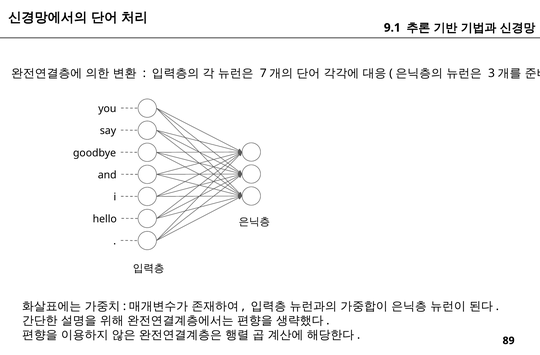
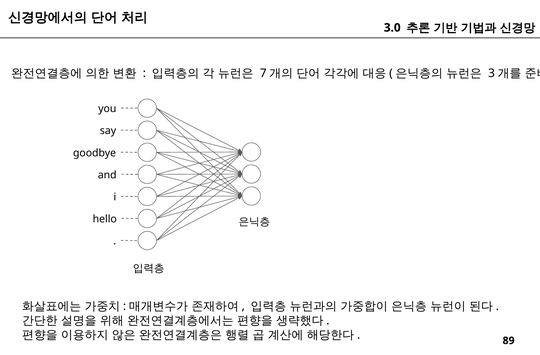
9.1: 9.1 -> 3.0 (392, 28)
